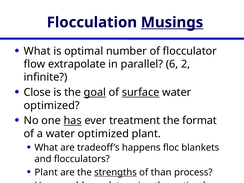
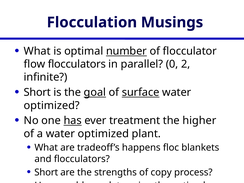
Musings underline: present -> none (172, 22)
number underline: none -> present (126, 51)
flow extrapolate: extrapolate -> flocculators (77, 64)
6: 6 -> 0 (172, 64)
Close: Close -> Short (37, 92)
format: format -> higher (199, 121)
Plant: Plant -> Short (46, 172)
strengths underline: present -> none (115, 172)
than: than -> copy (161, 172)
